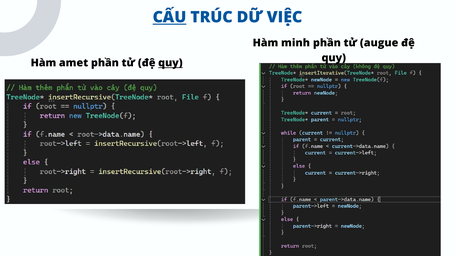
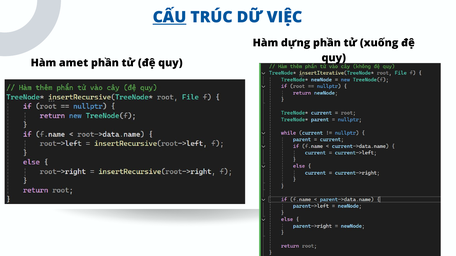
minh: minh -> dựng (296, 43)
augue: augue -> xuống (379, 43)
quy underline: present -> none (170, 63)
